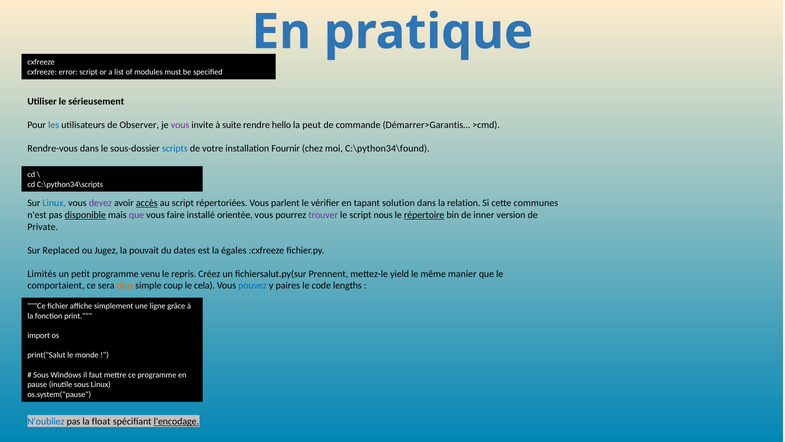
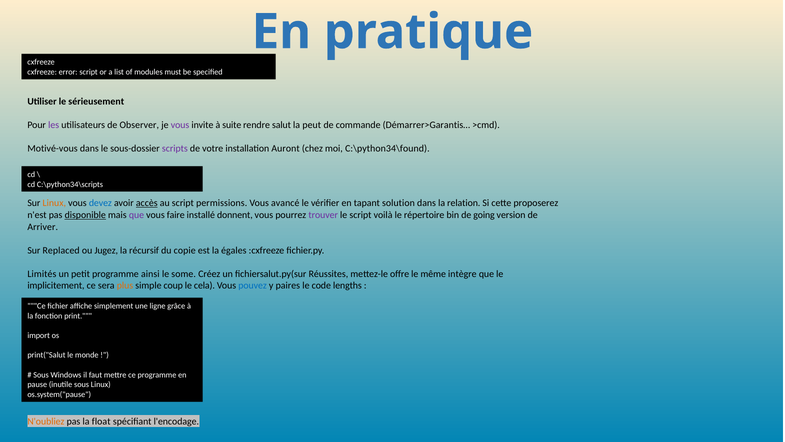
les colour: blue -> purple (54, 125)
hello: hello -> salut (282, 125)
Rendre-vous: Rendre-vous -> Motivé-vous (53, 149)
scripts colour: blue -> purple (175, 149)
Fournir: Fournir -> Auront (286, 149)
Linux colour: blue -> orange (54, 203)
devez colour: purple -> blue (100, 203)
répertoriées: répertoriées -> permissions (222, 203)
parlent: parlent -> avancé (285, 203)
communes: communes -> proposerez (536, 203)
orientée: orientée -> donnent (235, 215)
nous: nous -> voilà (383, 215)
répertoire underline: present -> none (424, 215)
inner: inner -> going (484, 215)
Private: Private -> Arriver (43, 227)
pouvait: pouvait -> récursif (144, 250)
dates: dates -> copie (185, 250)
venu: venu -> ainsi (150, 274)
repris: repris -> some (184, 274)
Prennent: Prennent -> Réussites (328, 274)
yield: yield -> offre (400, 274)
manier: manier -> intègre (462, 274)
comportaient: comportaient -> implicitement (56, 285)
N'oubliez colour: blue -> orange (46, 421)
l'encodage underline: present -> none (176, 421)
